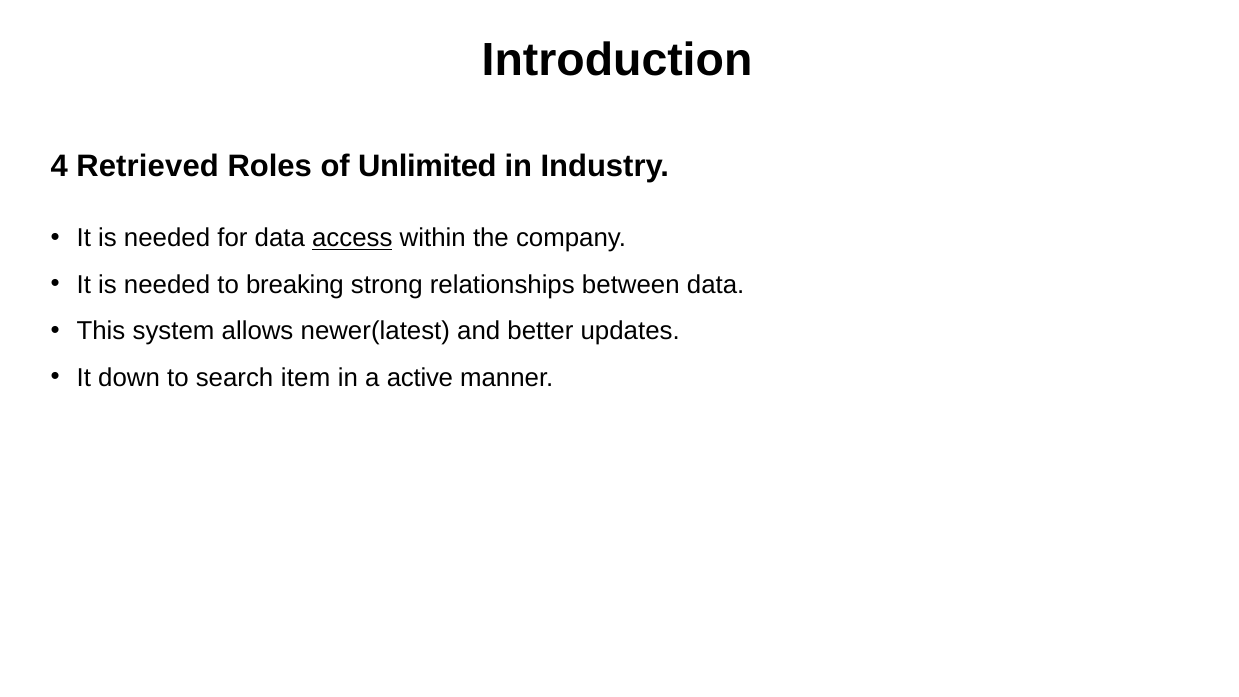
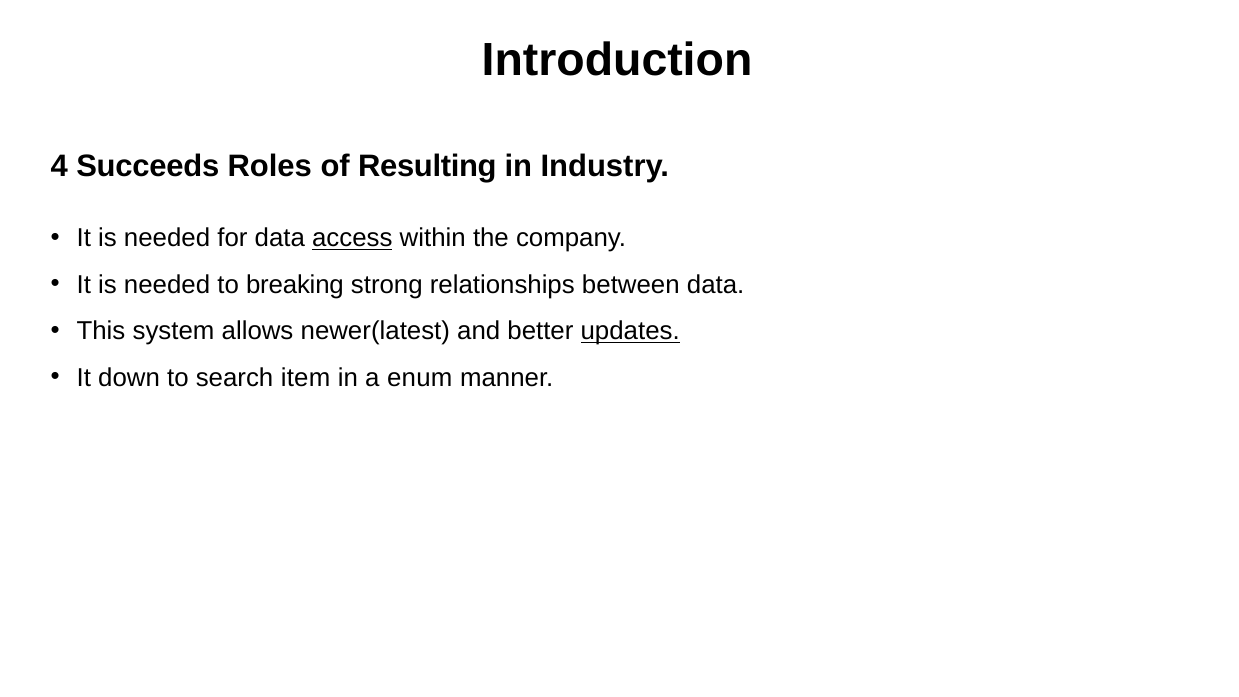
Retrieved: Retrieved -> Succeeds (148, 166)
Unlimited: Unlimited -> Resulting (427, 166)
updates underline: none -> present (630, 331)
active: active -> enum (420, 378)
